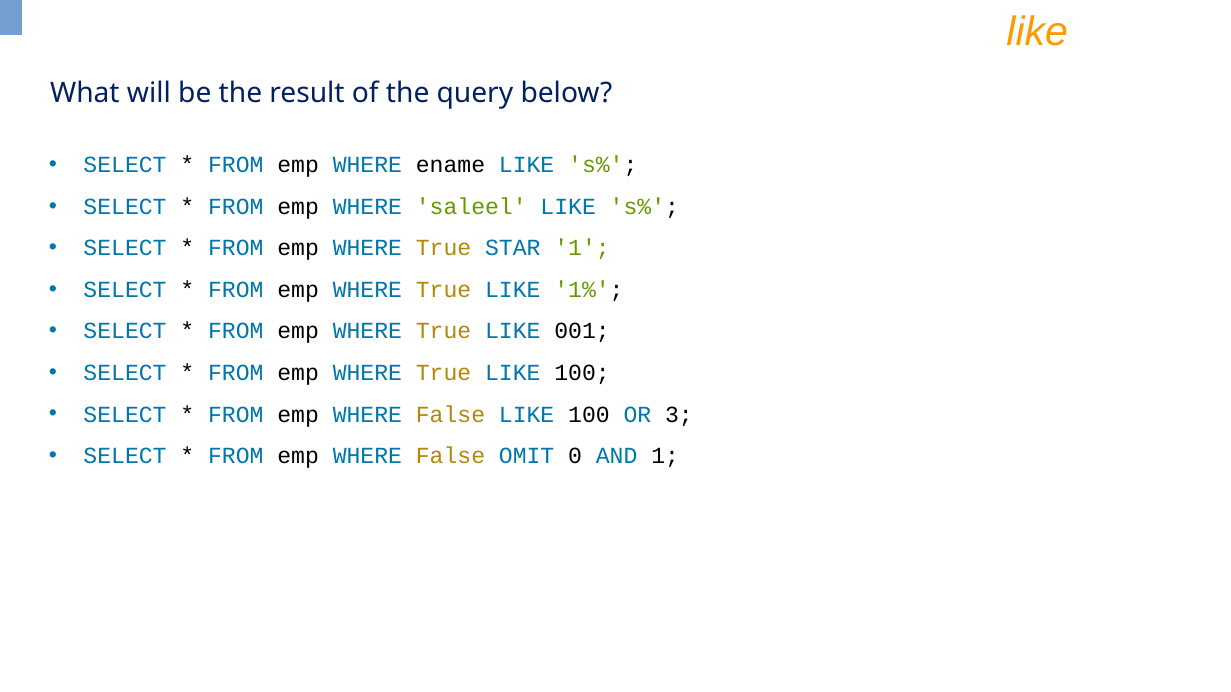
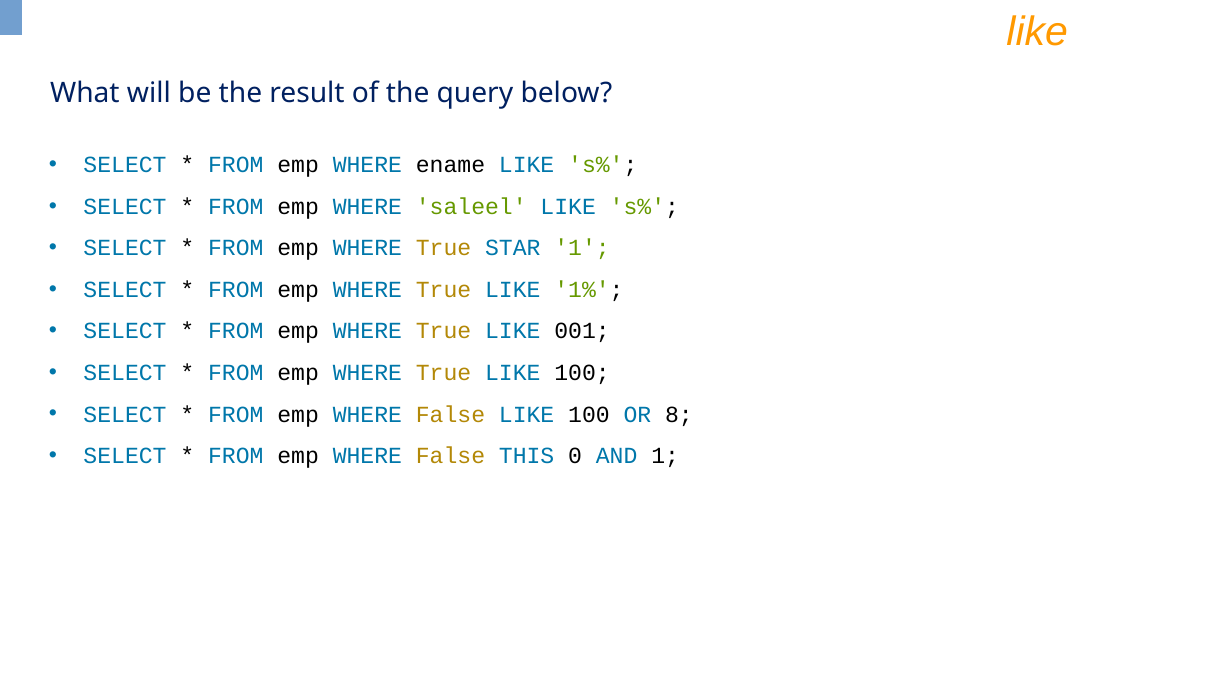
3: 3 -> 8 (679, 415)
OMIT: OMIT -> THIS (527, 456)
